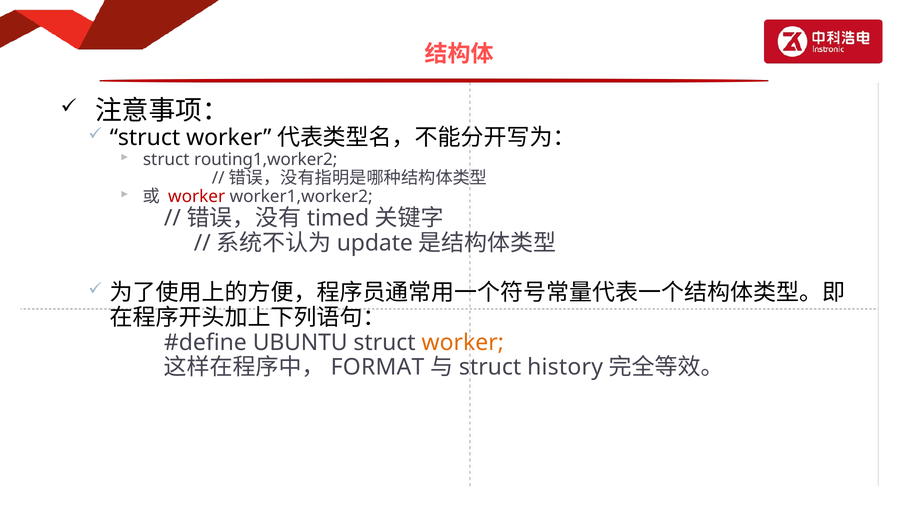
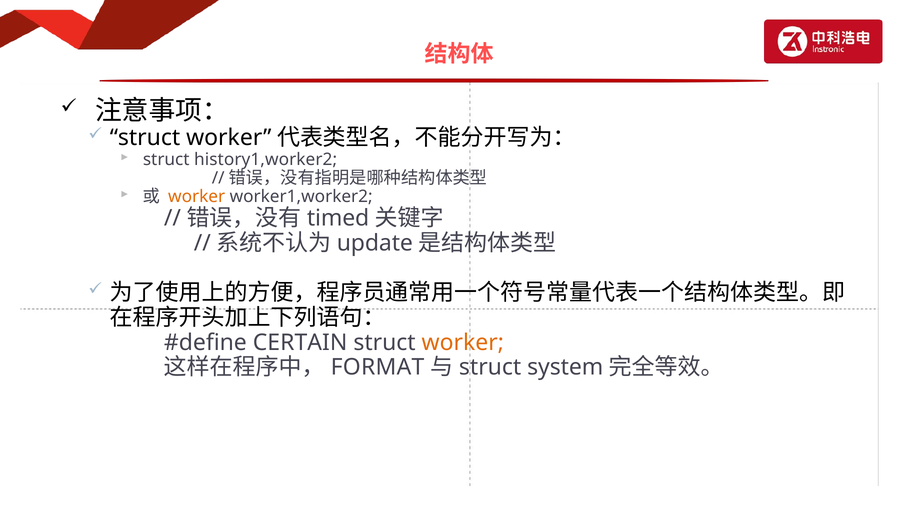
routing1,worker2: routing1,worker2 -> history1,worker2 (266, 159)
worker colour: red -> orange (197, 197)
UBUNTU: UBUNTU -> CERTAIN (300, 342)
history: history -> system (565, 367)
